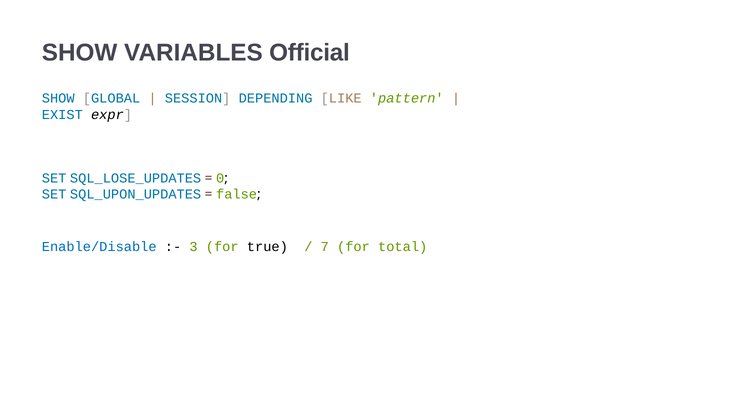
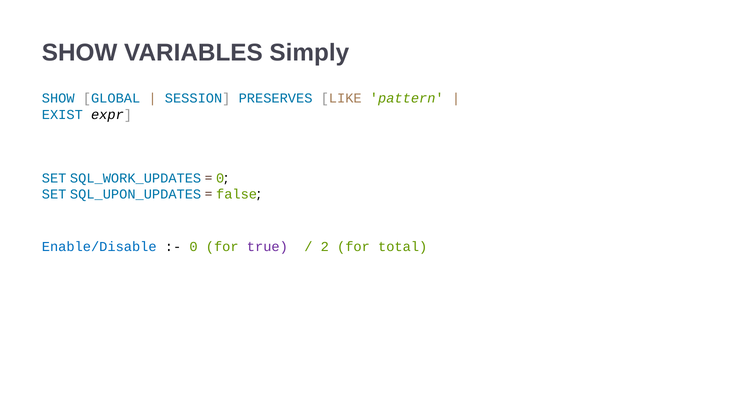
Official: Official -> Simply (309, 53)
DEPENDING: DEPENDING -> PRESERVES (276, 98)
SQL_LOSE_UPDATES: SQL_LOSE_UPDATES -> SQL_WORK_UPDATES (136, 178)
3: 3 -> 0 (194, 247)
true colour: black -> purple (267, 247)
7: 7 -> 2 (325, 247)
